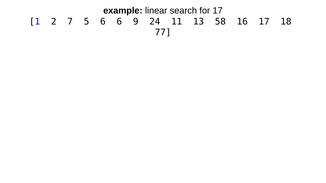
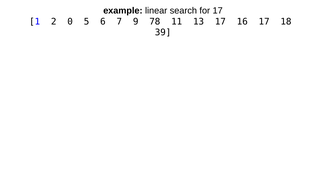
7: 7 -> 0 (70, 22)
6 6: 6 -> 7 (119, 22)
24: 24 -> 78 (155, 22)
13 58: 58 -> 17 (220, 22)
77: 77 -> 39 (163, 32)
